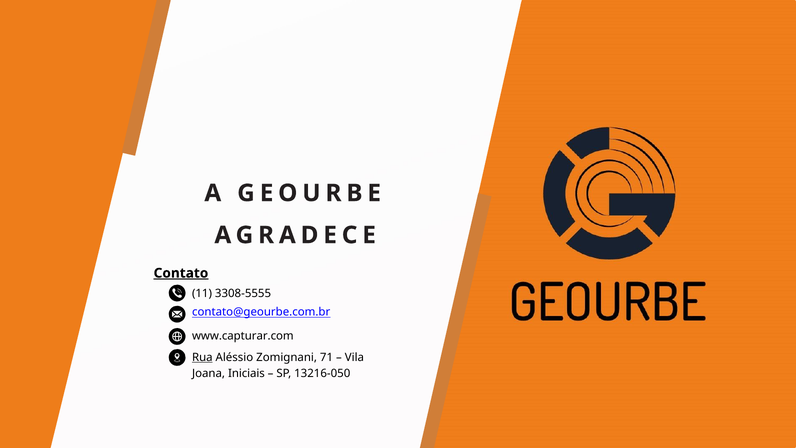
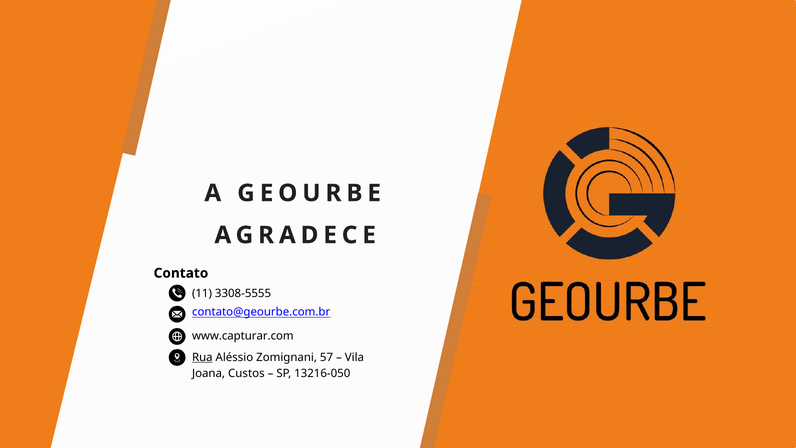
Contato underline: present -> none (181, 273)
71: 71 -> 57 (327, 357)
Iniciais: Iniciais -> Custos (246, 373)
